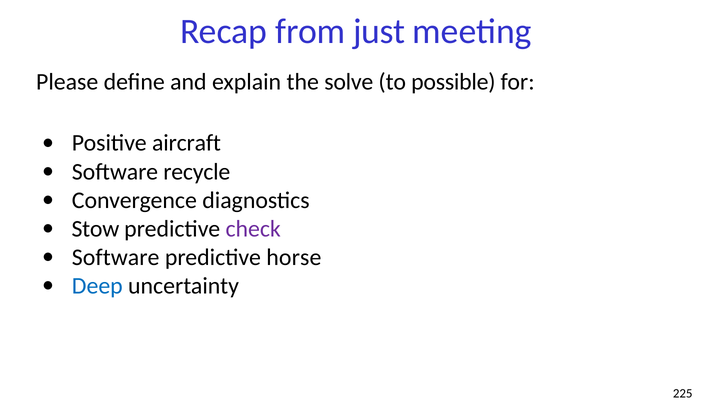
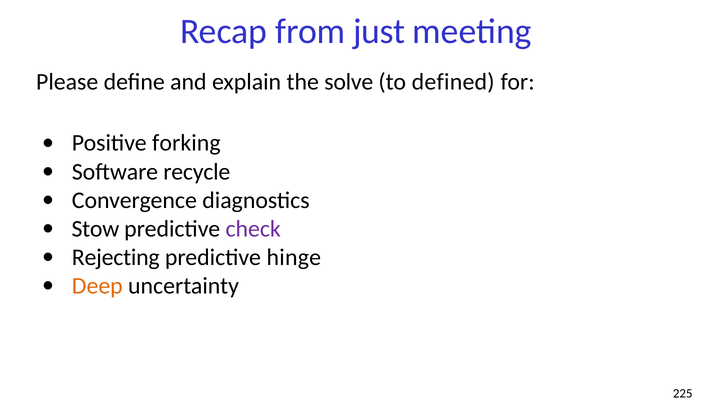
possible: possible -> defined (453, 82)
aircraft: aircraft -> forking (186, 143)
Software: Software -> Rejecting (116, 258)
horse: horse -> hinge (294, 258)
Deep colour: blue -> orange (97, 286)
